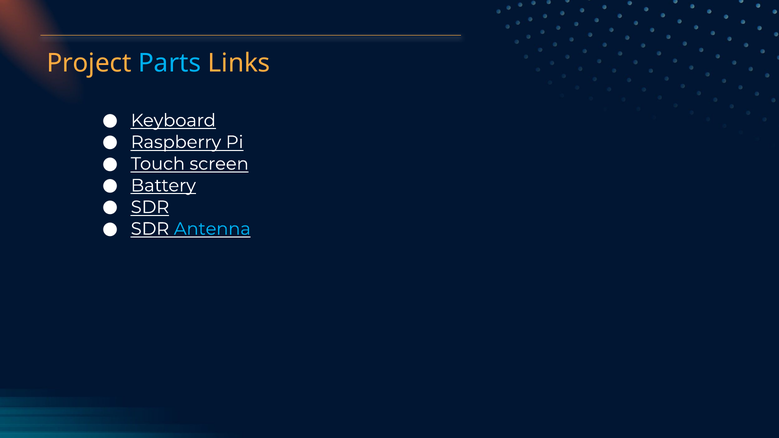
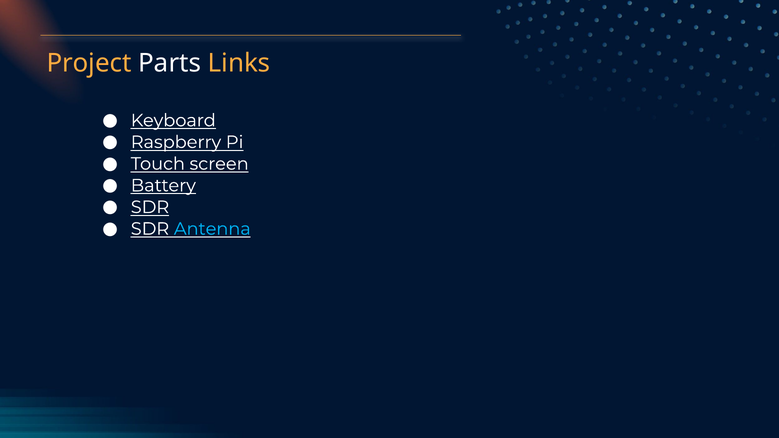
Parts colour: light blue -> white (170, 63)
